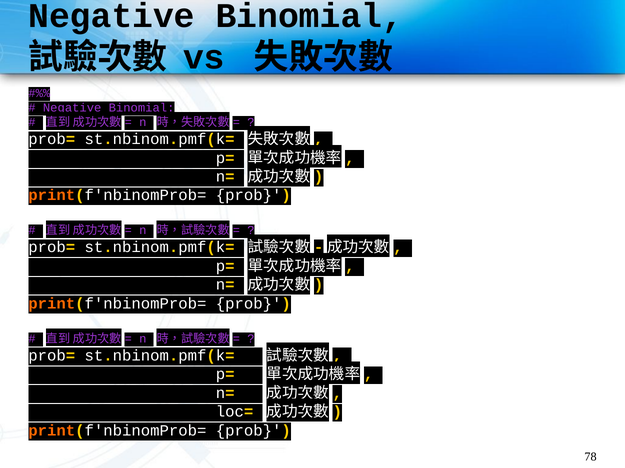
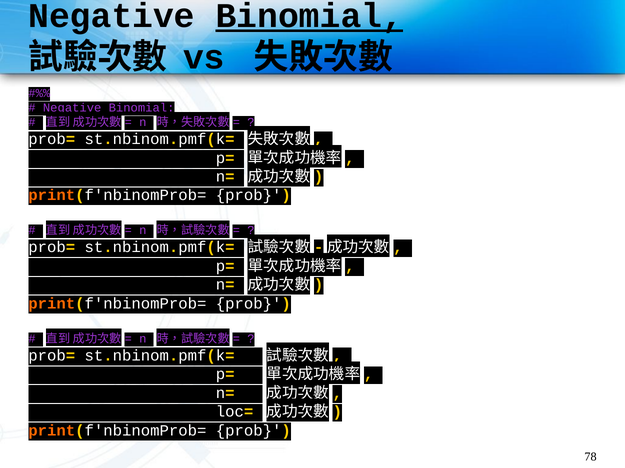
Binomial underline: none -> present (309, 16)
